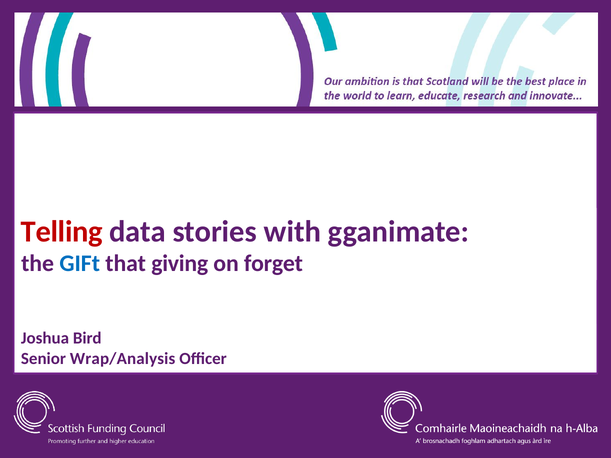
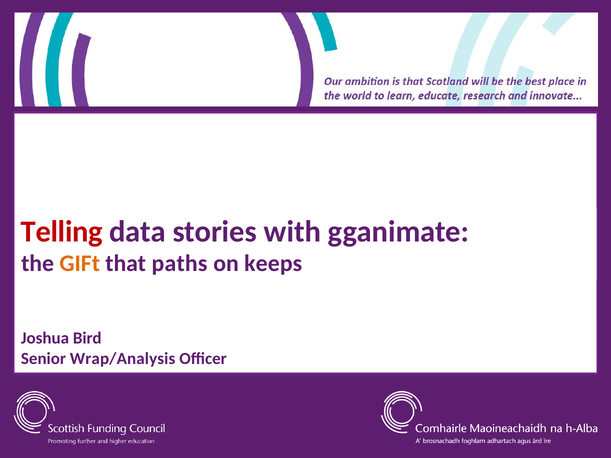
GIFt colour: blue -> orange (80, 264)
giving: giving -> paths (179, 264)
forget: forget -> keeps (273, 264)
